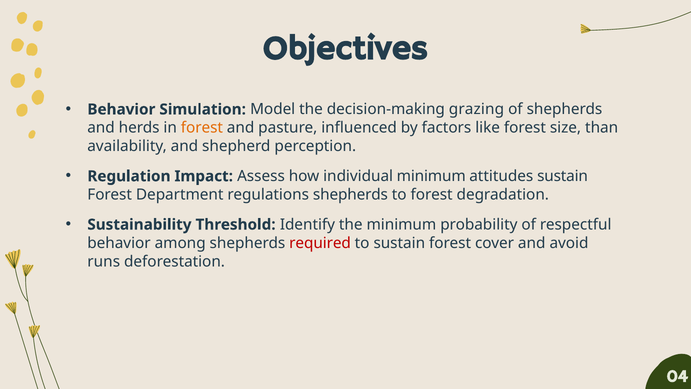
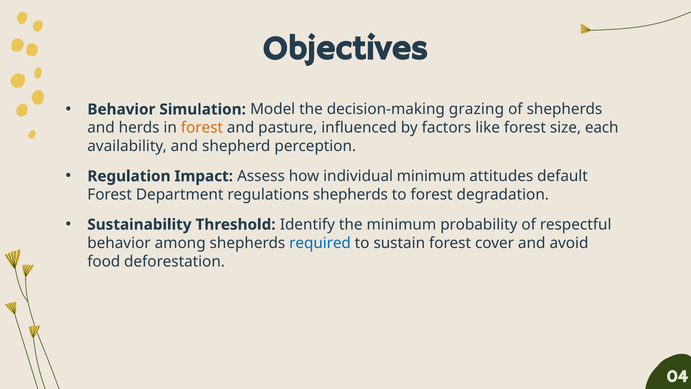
than: than -> each (602, 128)
attitudes sustain: sustain -> default (563, 176)
required colour: red -> blue (320, 243)
runs: runs -> food (104, 261)
